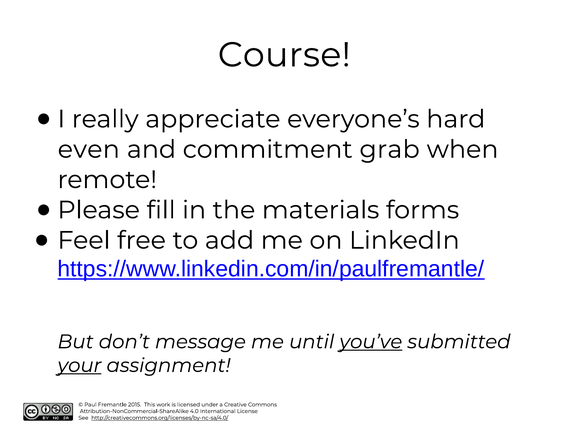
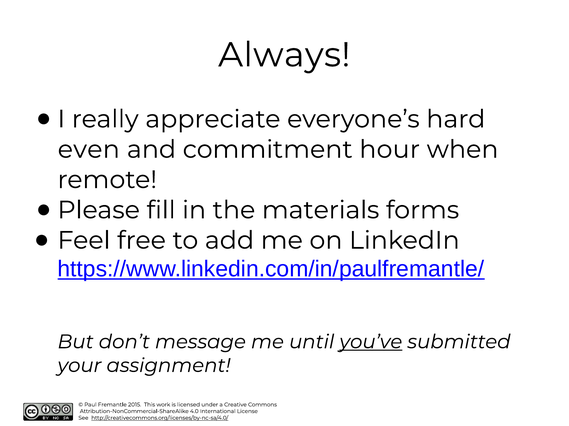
Course: Course -> Always (284, 55)
grab: grab -> hour (390, 150)
your underline: present -> none (79, 366)
